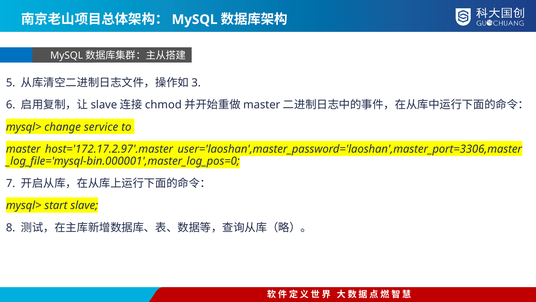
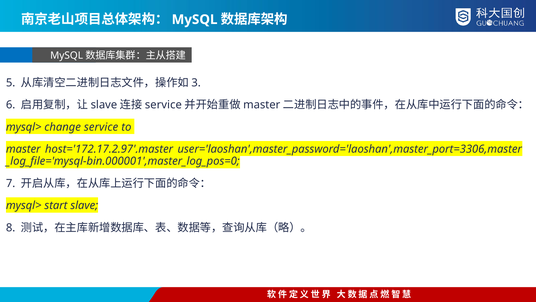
chmod: chmod -> service (163, 105)
